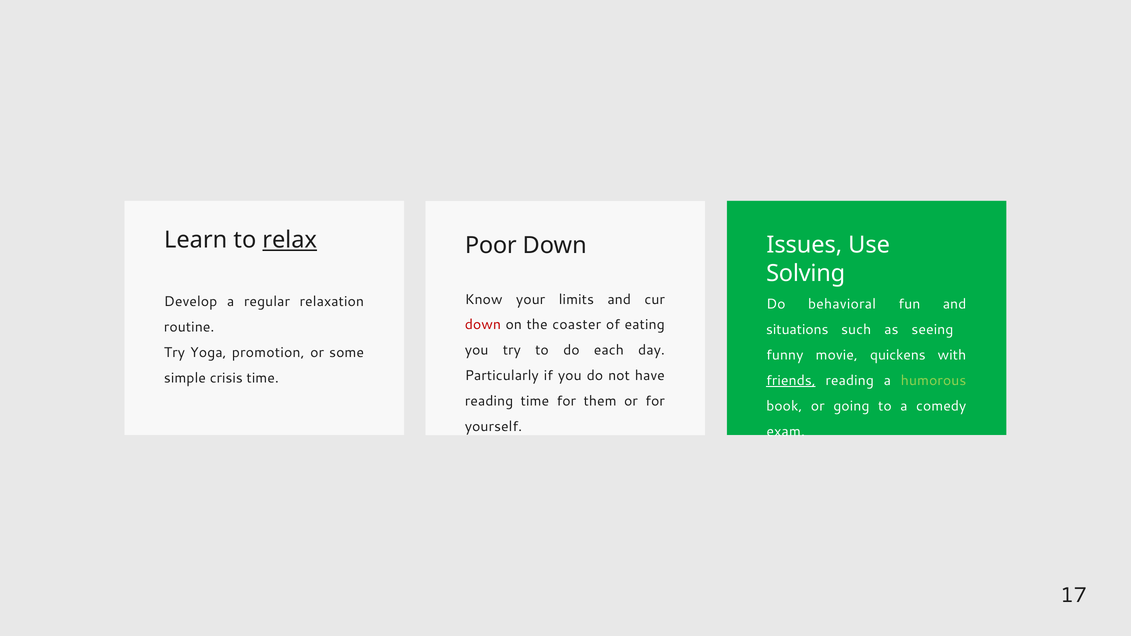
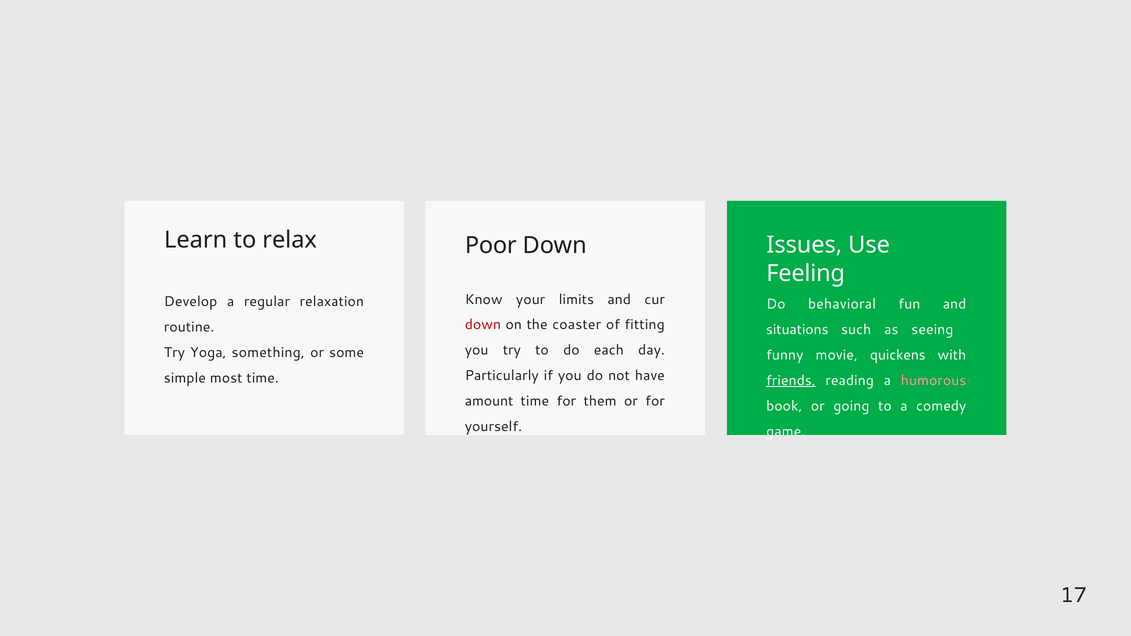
relax underline: present -> none (290, 240)
Solving: Solving -> Feeling (806, 274)
eating: eating -> fitting (645, 325)
promotion: promotion -> something (268, 353)
crisis: crisis -> most (226, 378)
humorous colour: light green -> pink (934, 381)
reading: reading -> amount (489, 401)
exam: exam -> game (786, 432)
